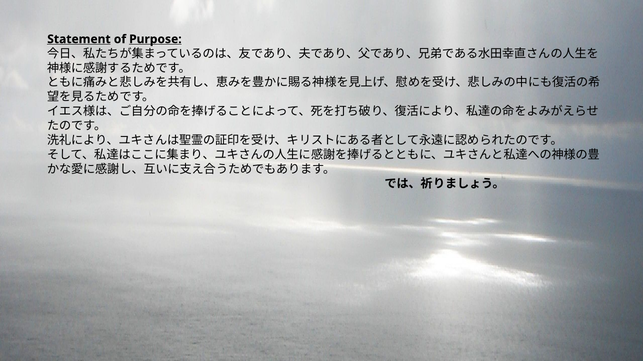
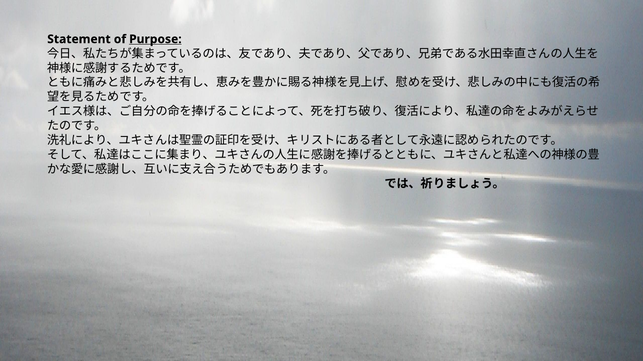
Statement underline: present -> none (79, 39)
